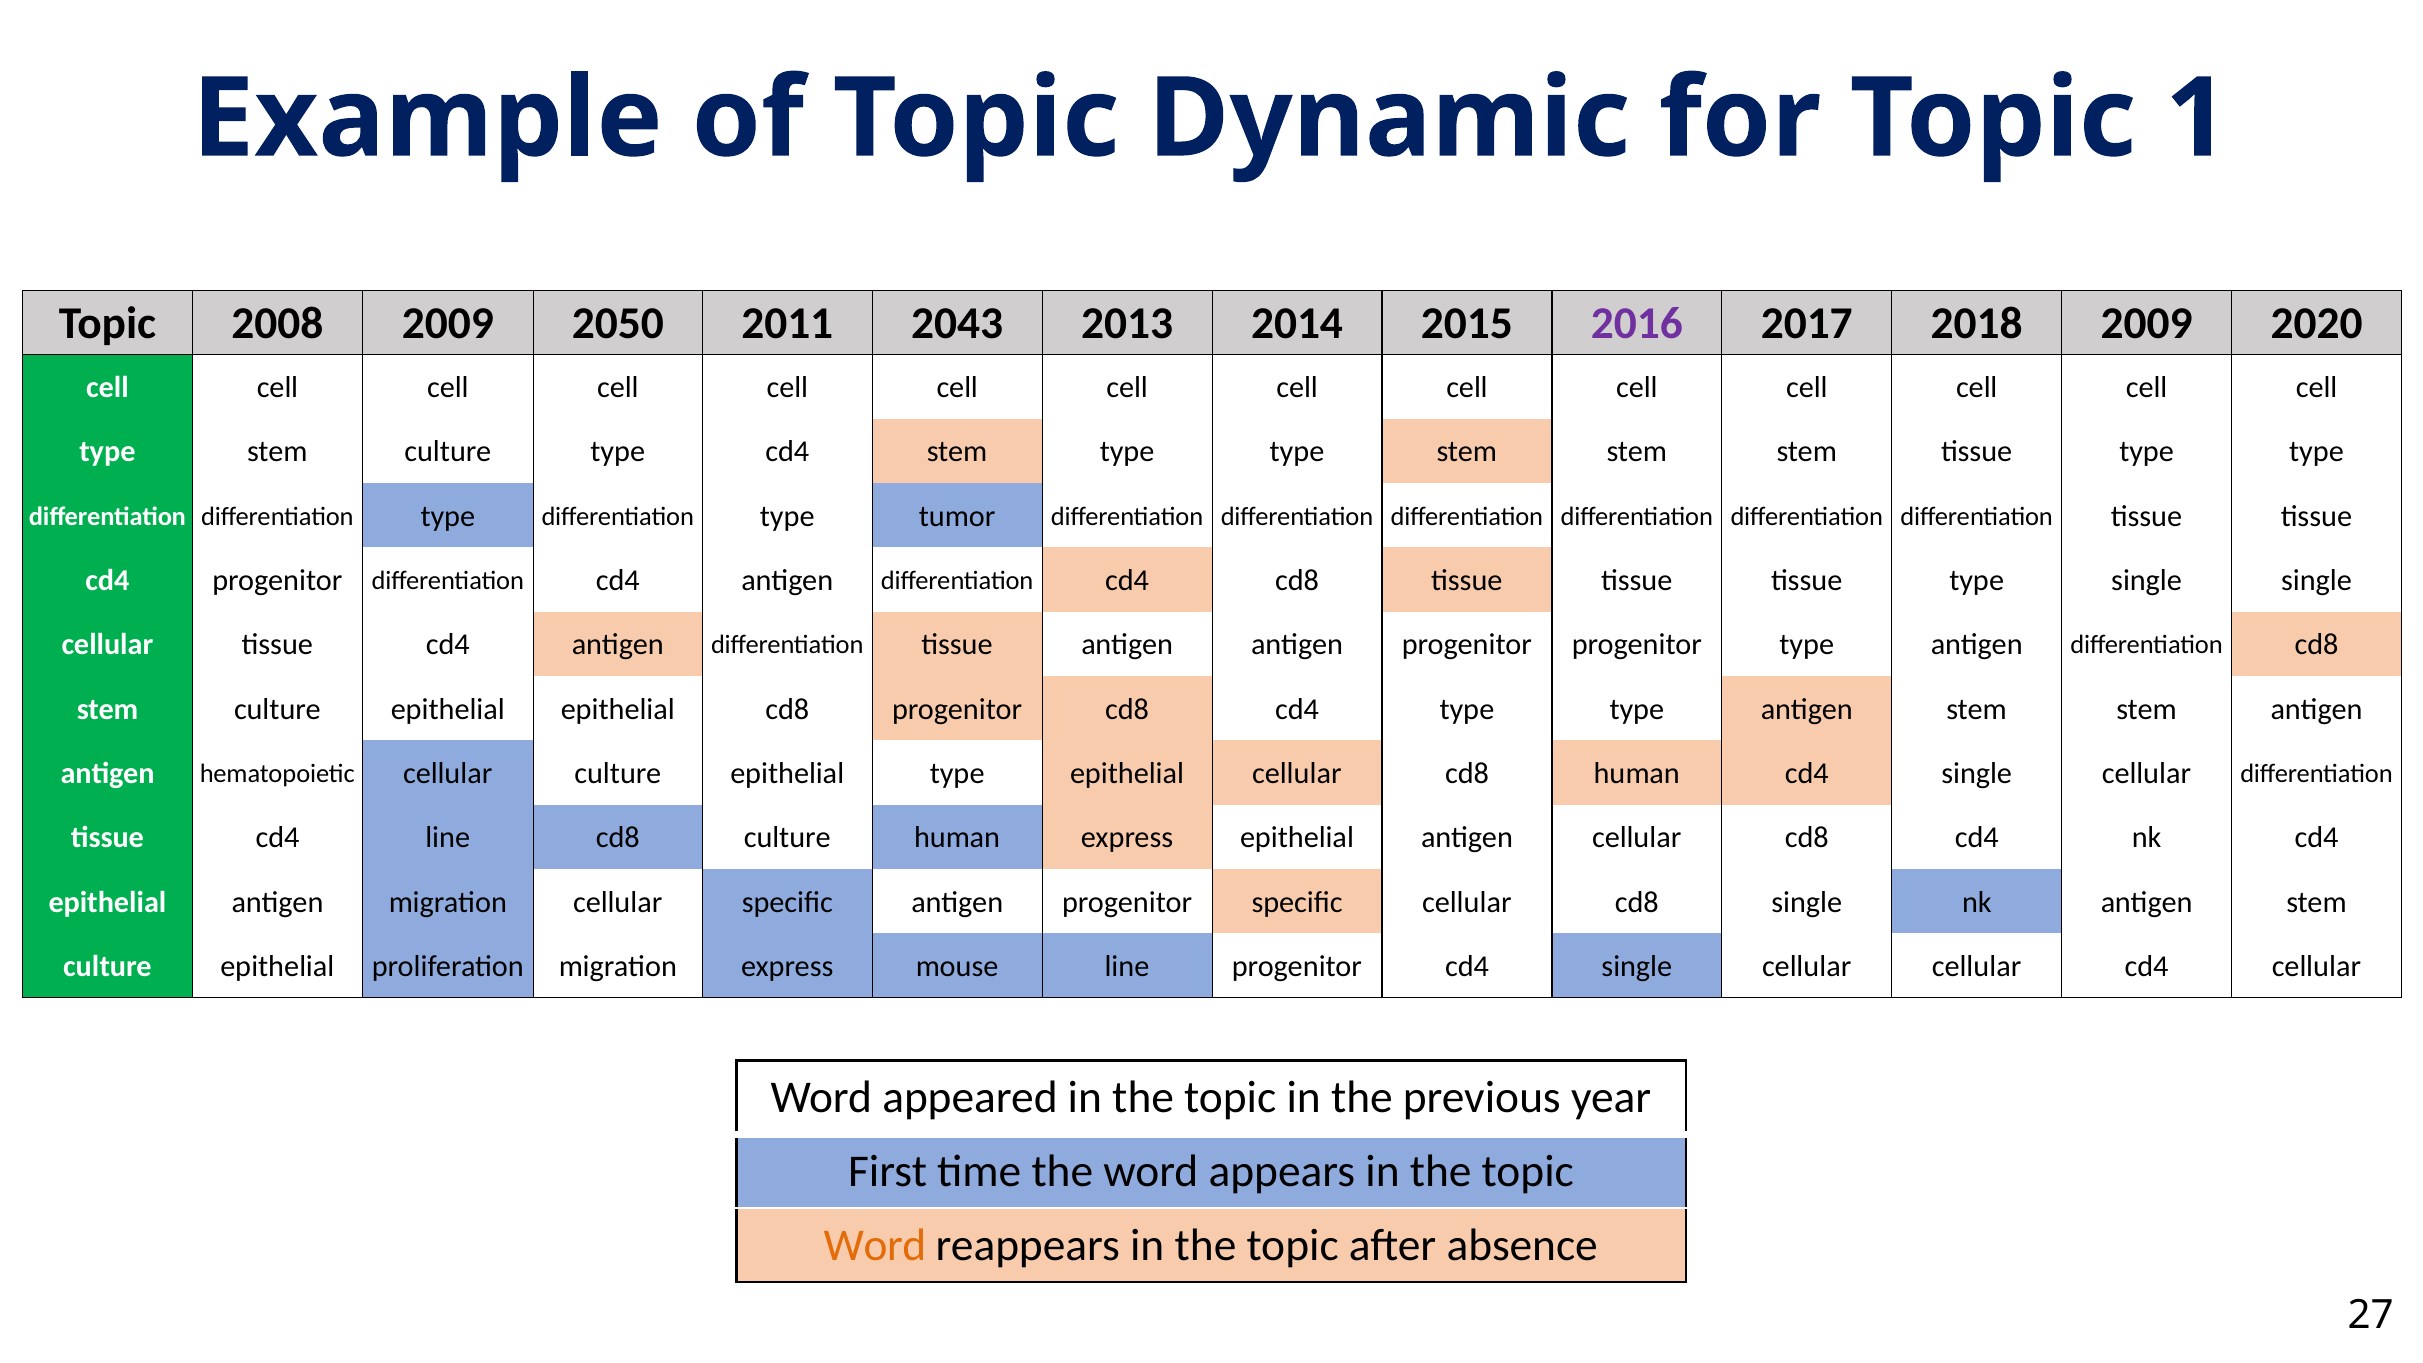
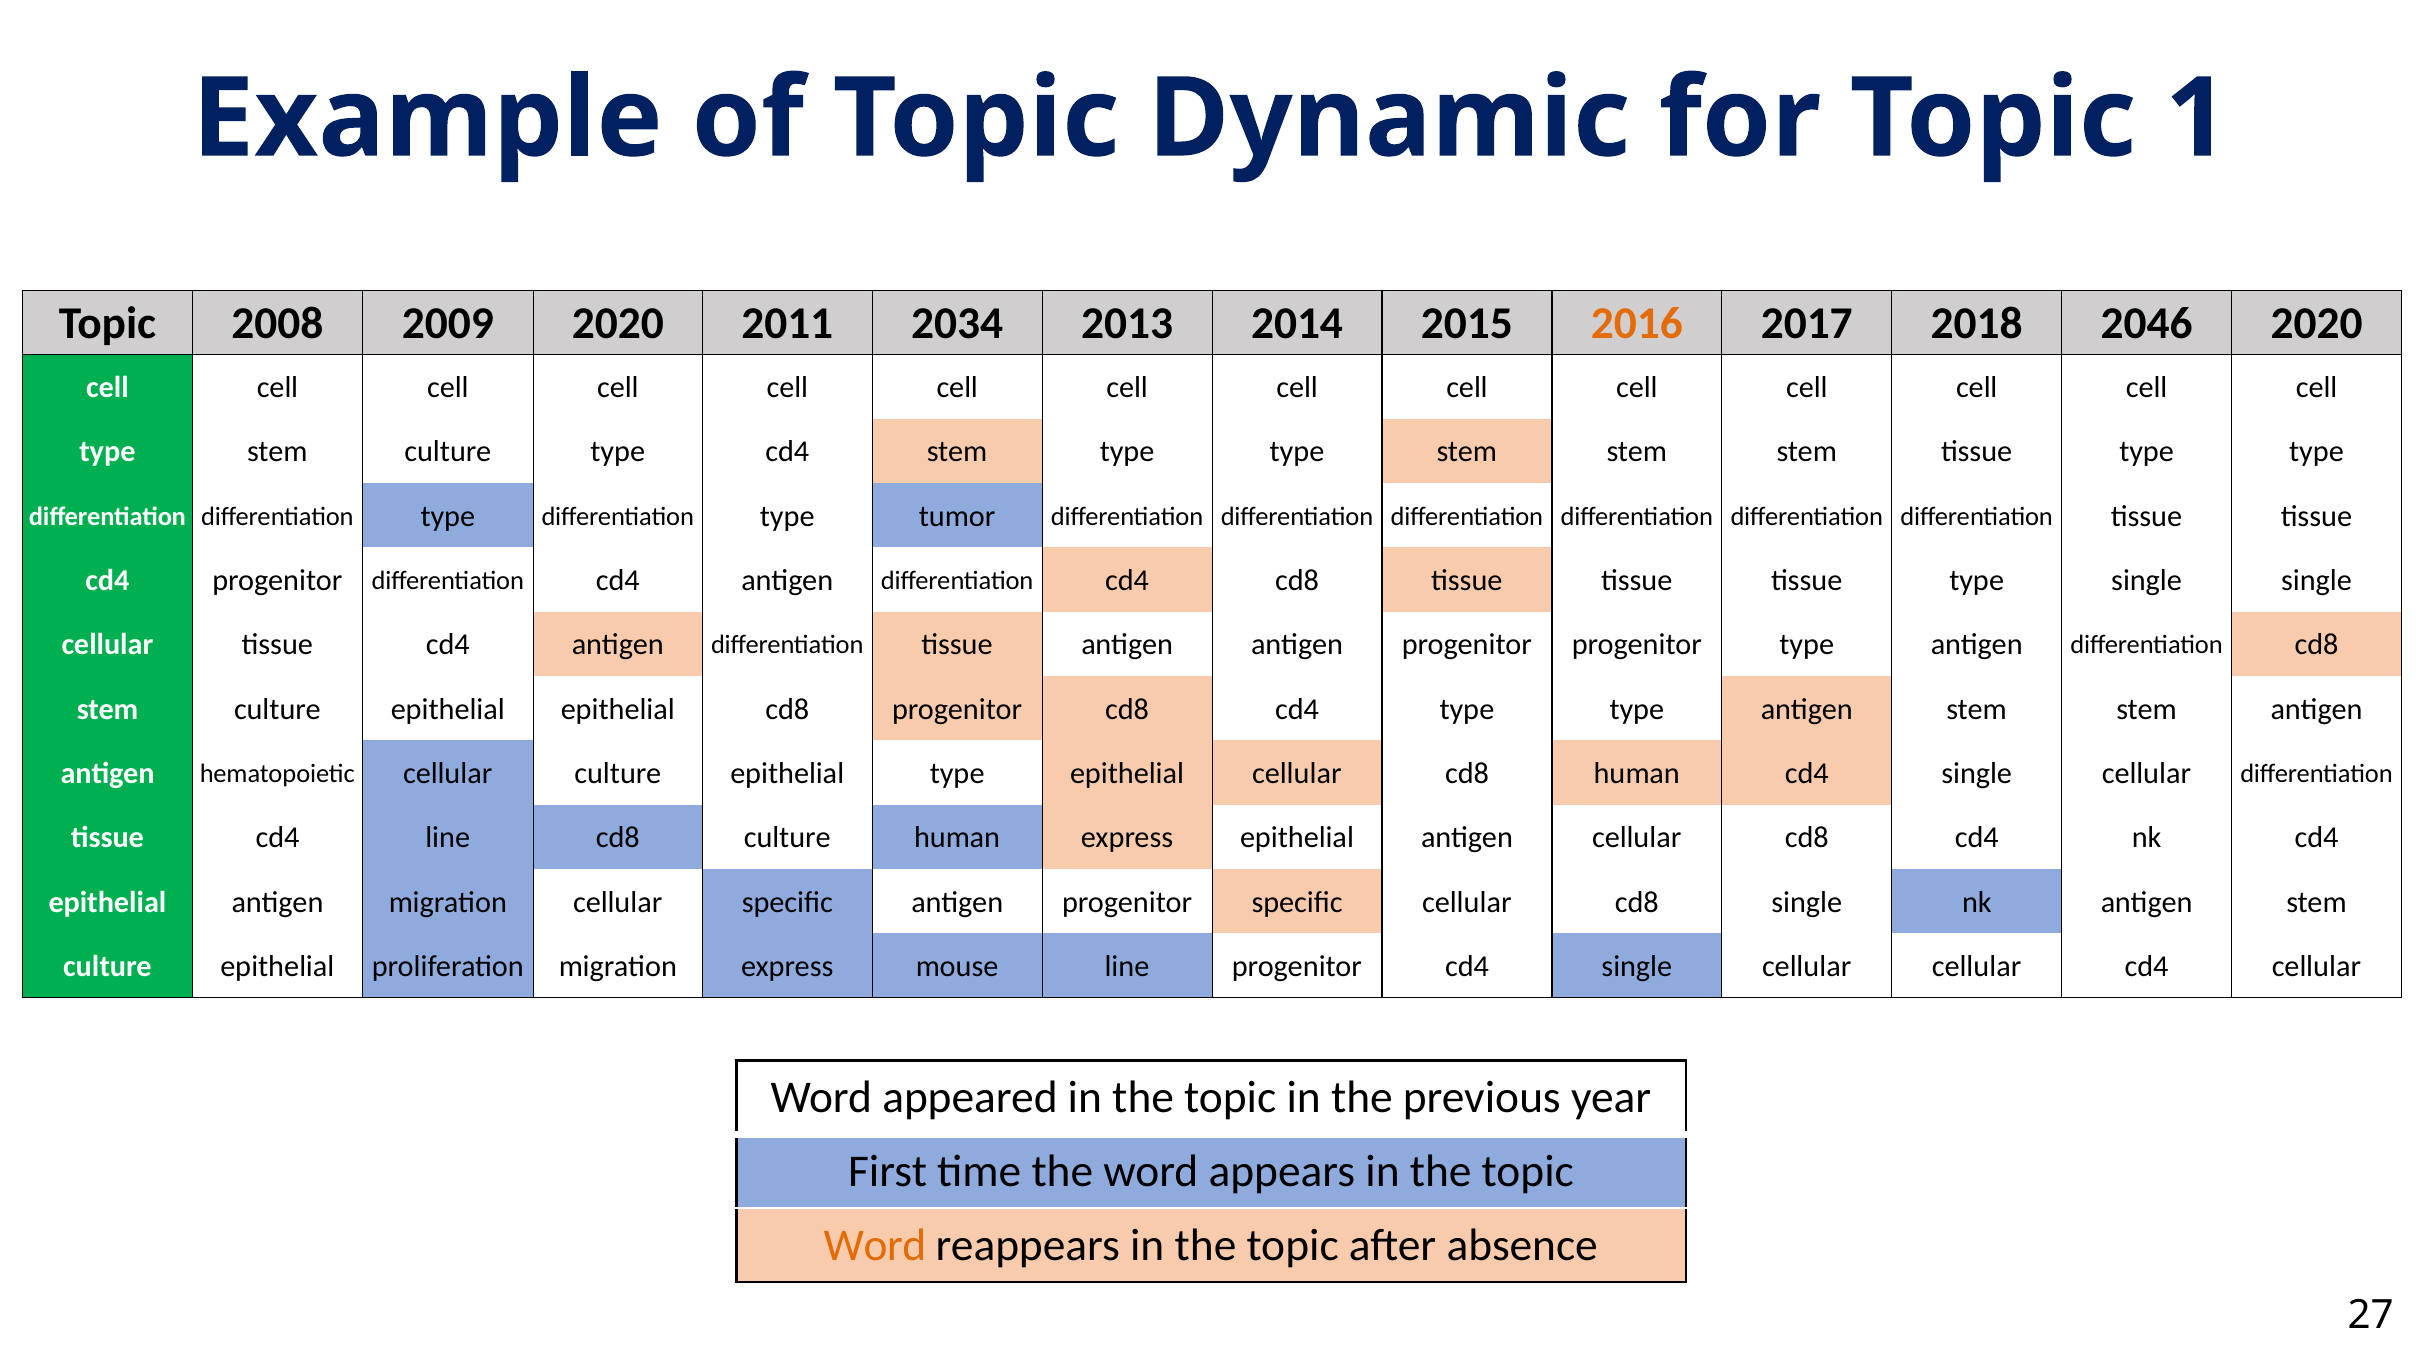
2009 2050: 2050 -> 2020 (618, 324)
2043: 2043 -> 2034 (957, 324)
2016 colour: purple -> orange (1637, 324)
2018 2009: 2009 -> 2046 (2147, 324)
